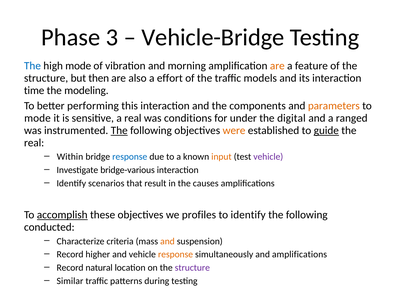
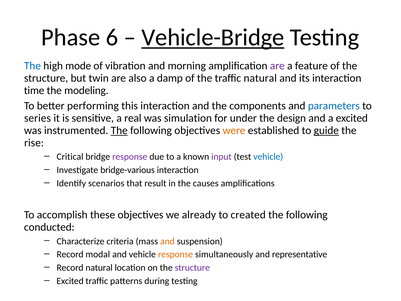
3: 3 -> 6 (112, 37)
Vehicle-Bridge underline: none -> present (213, 37)
are colour: orange -> purple (277, 66)
then: then -> twin (99, 78)
effort: effort -> damp (170, 78)
traffic models: models -> natural (260, 78)
parameters colour: orange -> blue (334, 106)
mode: mode -> series (37, 118)
conditions: conditions -> simulation (188, 118)
digital: digital -> design (292, 118)
a ranged: ranged -> excited (352, 118)
real: real -> rise (34, 143)
Within: Within -> Critical (70, 157)
response colour: blue -> purple (130, 157)
input colour: orange -> purple (221, 157)
vehicle colour: purple -> blue (268, 157)
accomplish underline: present -> none (62, 215)
profiles: profiles -> already (199, 215)
to identify: identify -> created (248, 215)
higher: higher -> modal (98, 254)
and amplifications: amplifications -> representative (300, 254)
Similar: Similar -> Excited (70, 281)
